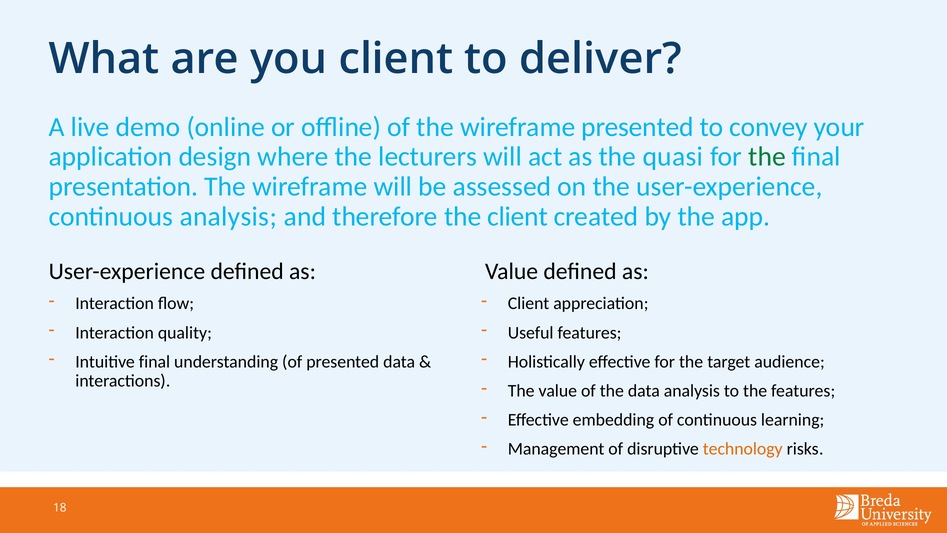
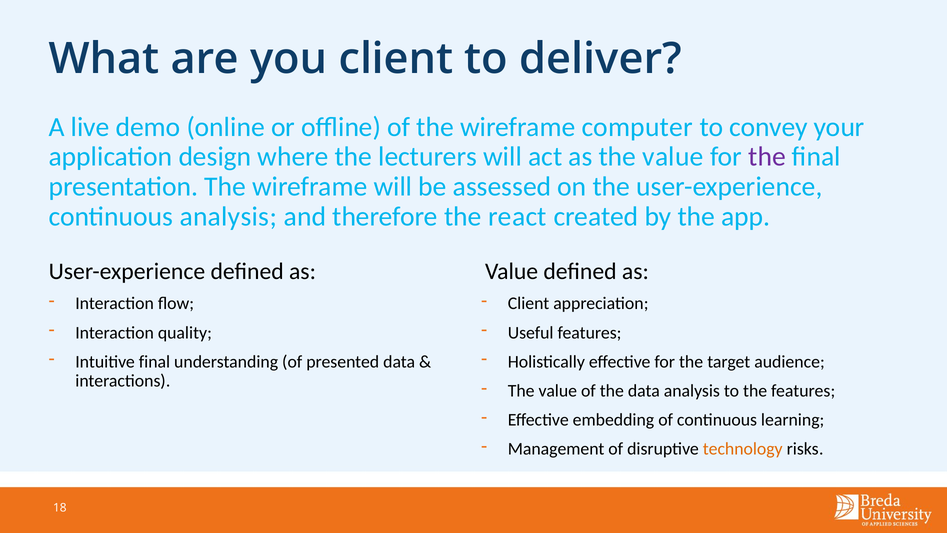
wireframe presented: presented -> computer (637, 127)
as the quasi: quasi -> value (673, 157)
the colour: green -> purple (767, 157)
the client: client -> react (517, 216)
